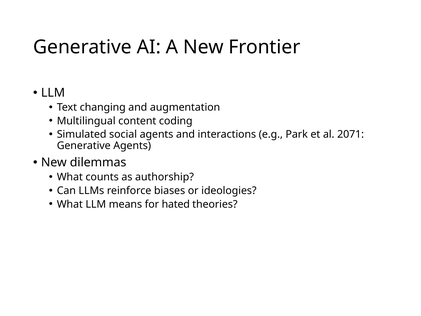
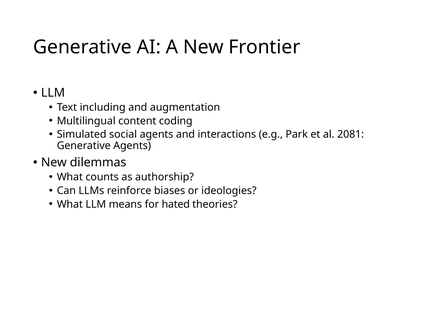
changing: changing -> including (103, 107)
2071: 2071 -> 2081 (351, 134)
